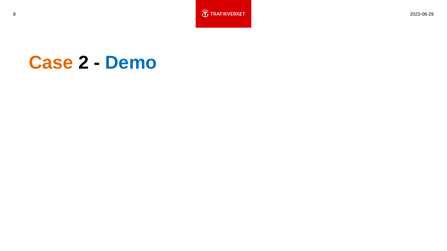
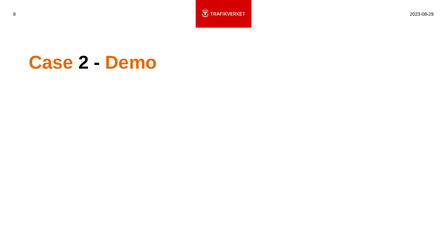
Demo colour: blue -> orange (131, 63)
